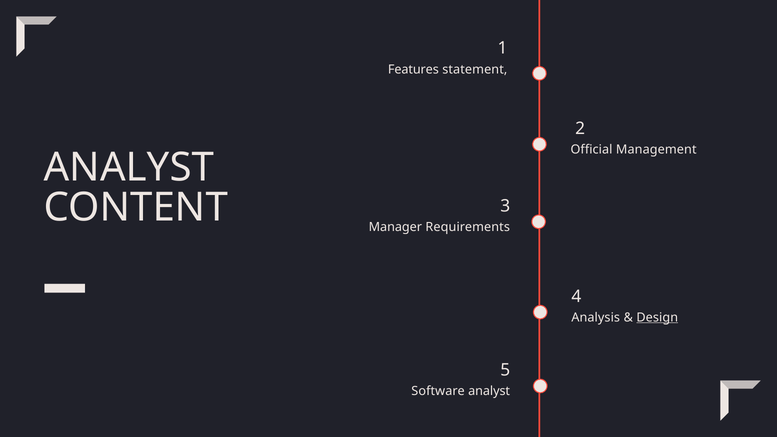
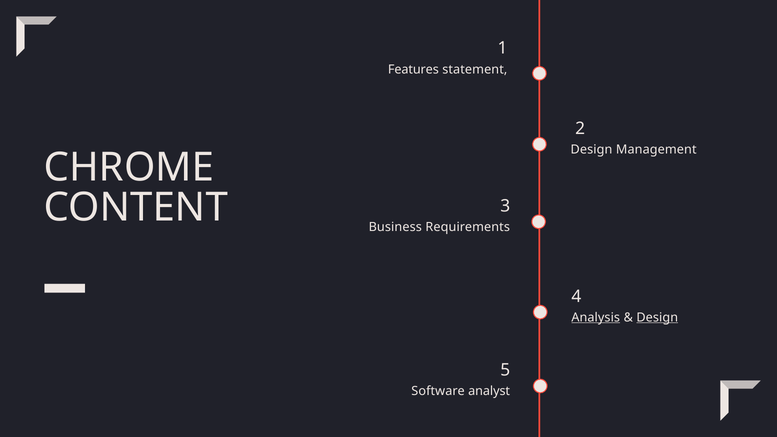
Official: Official -> Design (591, 150)
ANALYST: ANALYST -> CHROME (129, 167)
Manager: Manager -> Business (395, 227)
Analysis underline: none -> present (596, 317)
